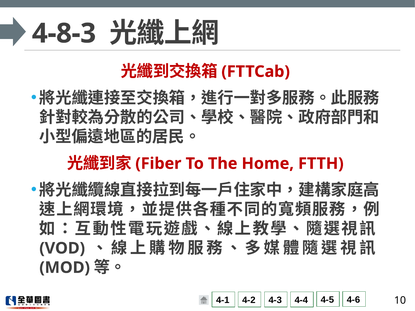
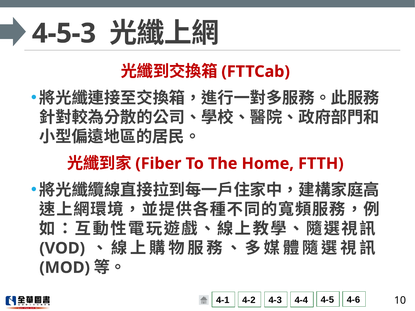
4-8-3: 4-8-3 -> 4-5-3 (64, 33)
